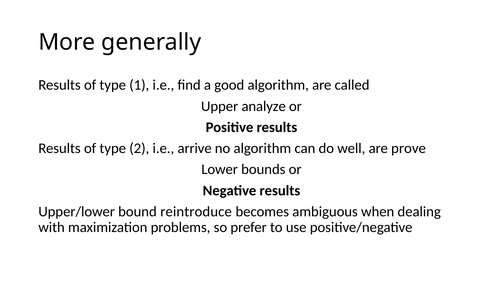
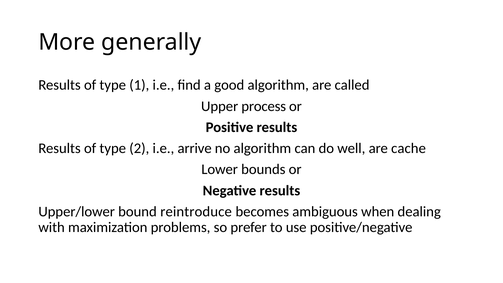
analyze: analyze -> process (264, 106)
prove: prove -> cache (409, 148)
